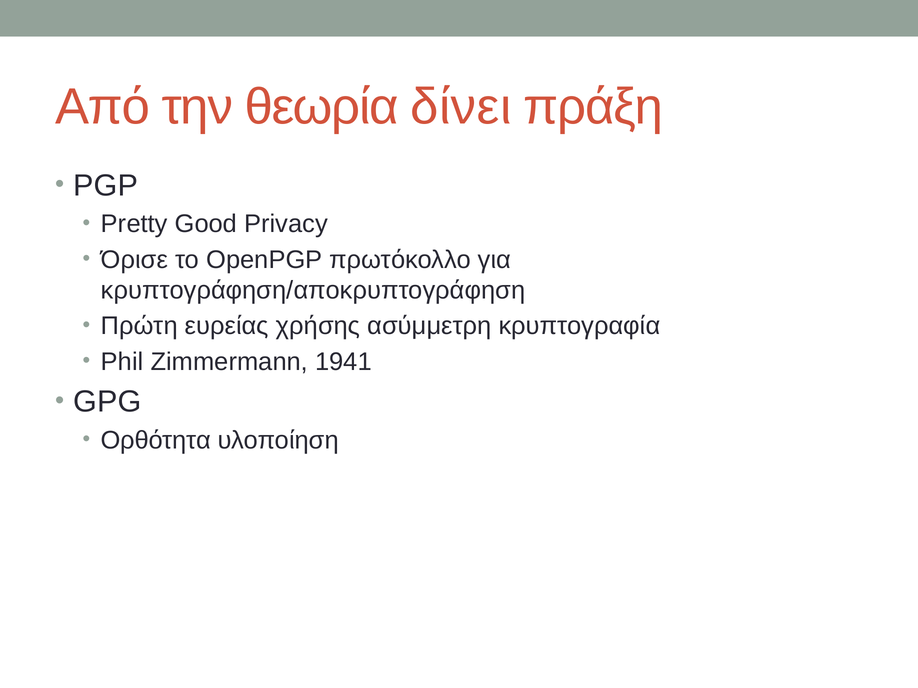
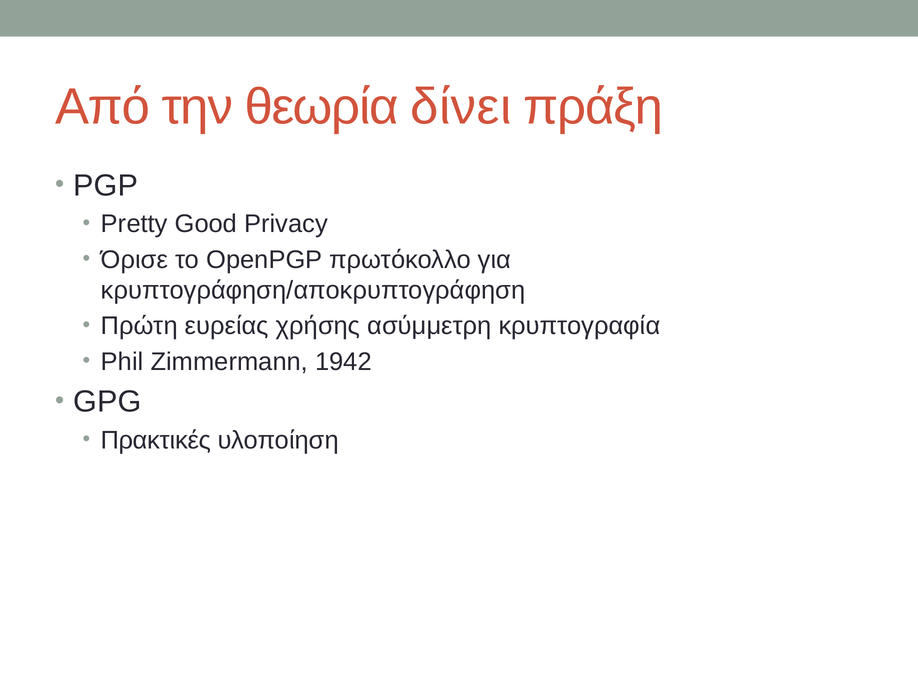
1941: 1941 -> 1942 (343, 362)
Ορθότητα: Ορθότητα -> Πρακτικές (156, 440)
